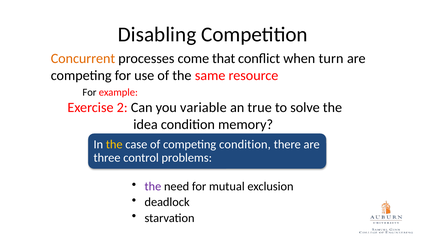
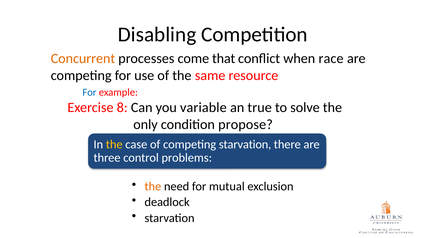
turn: turn -> race (331, 59)
For colour: black -> blue (89, 92)
2: 2 -> 8 (122, 108)
idea: idea -> only (146, 124)
condition memory: memory -> propose (246, 124)
competing condition: condition -> starvation (245, 144)
the colour: purple -> orange (153, 186)
